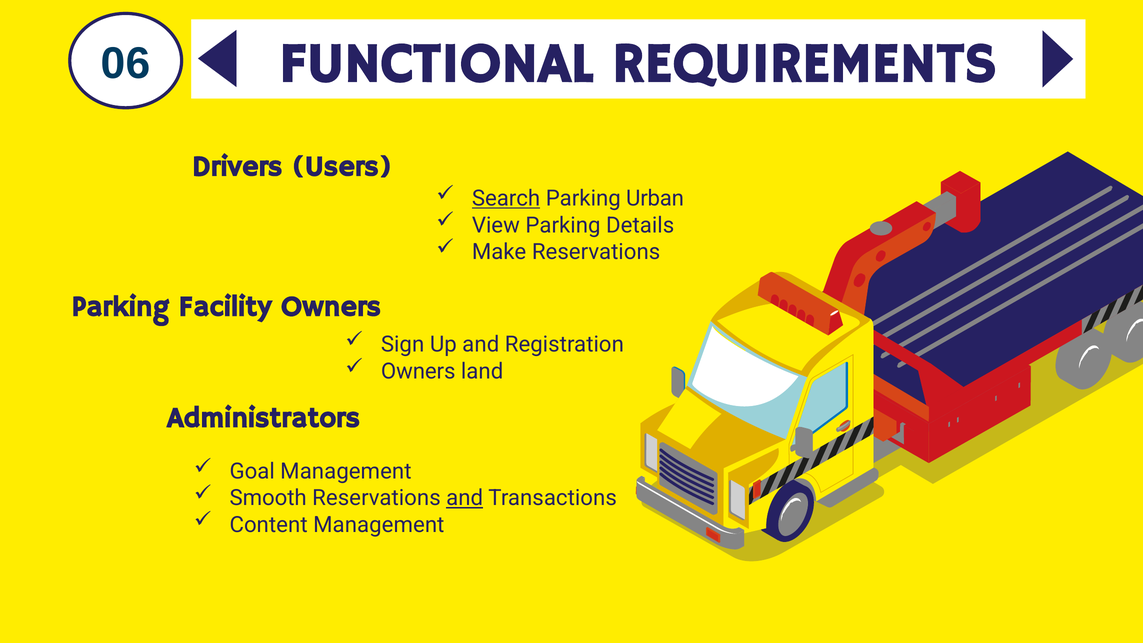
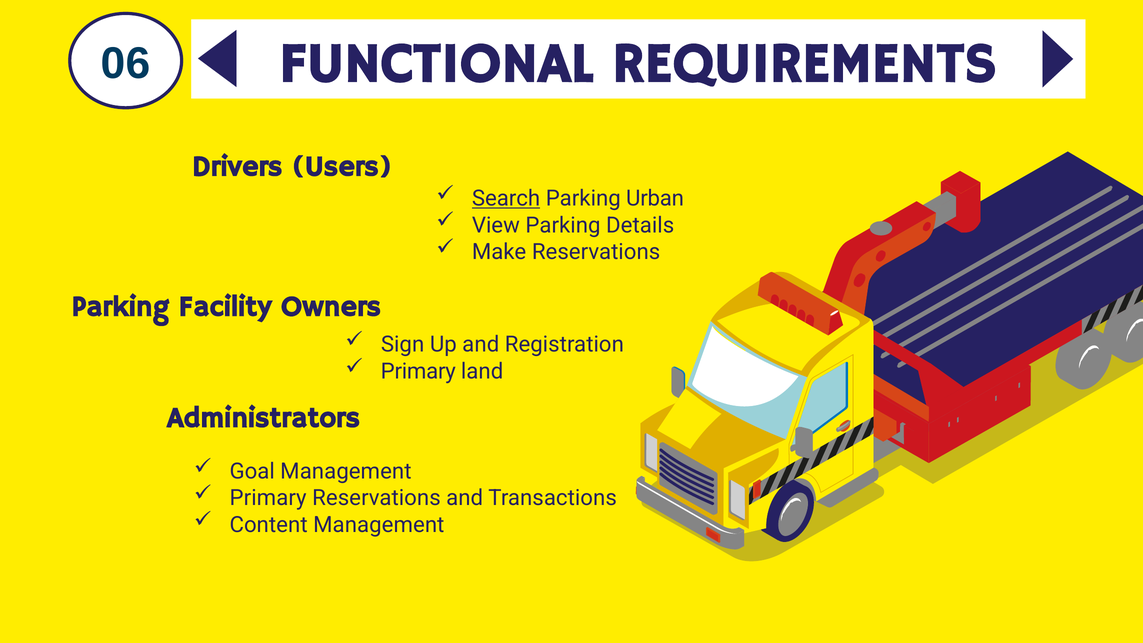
Owners: Owners -> Primary (418, 371)
Smooth: Smooth -> Primary (268, 498)
and underline: present -> none (465, 498)
